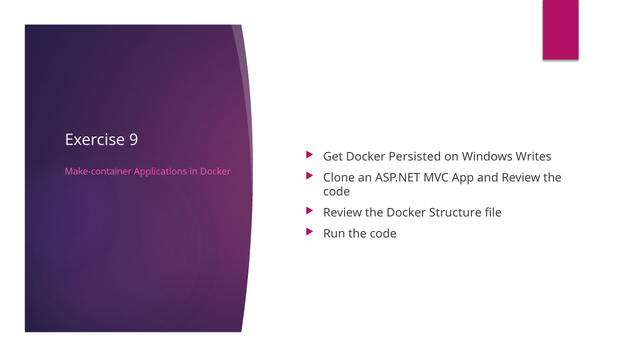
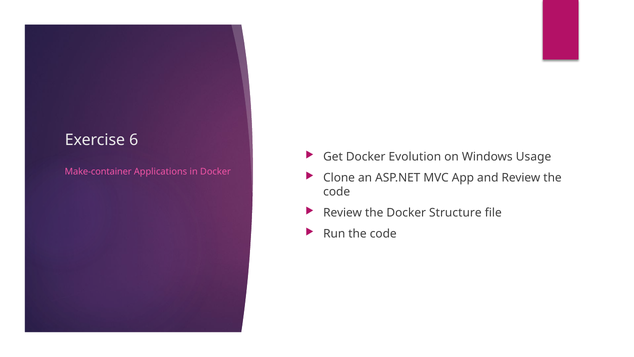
9: 9 -> 6 (134, 140)
Persisted: Persisted -> Evolution (415, 157)
Writes: Writes -> Usage (534, 157)
